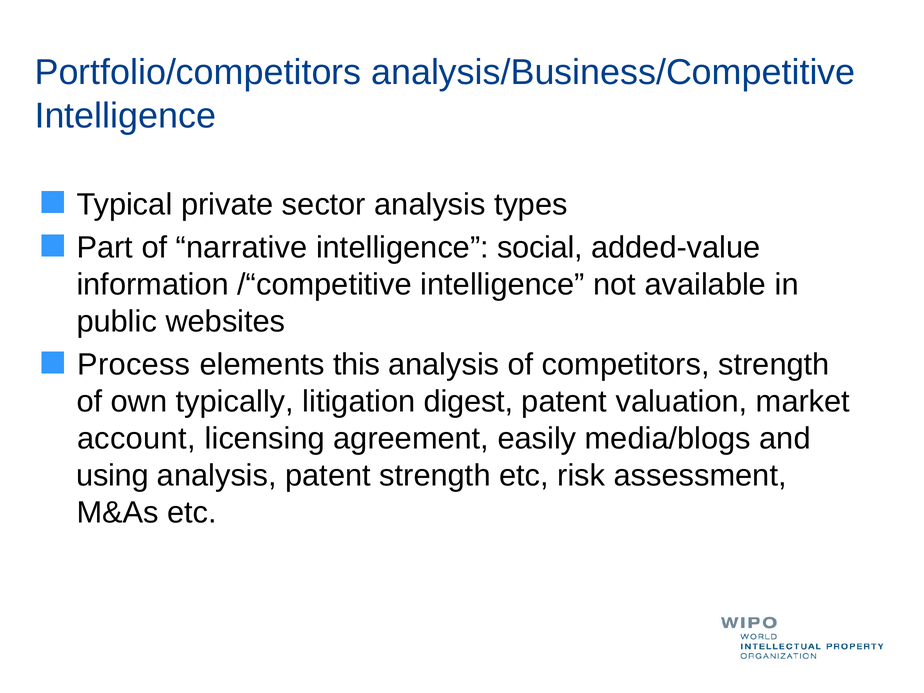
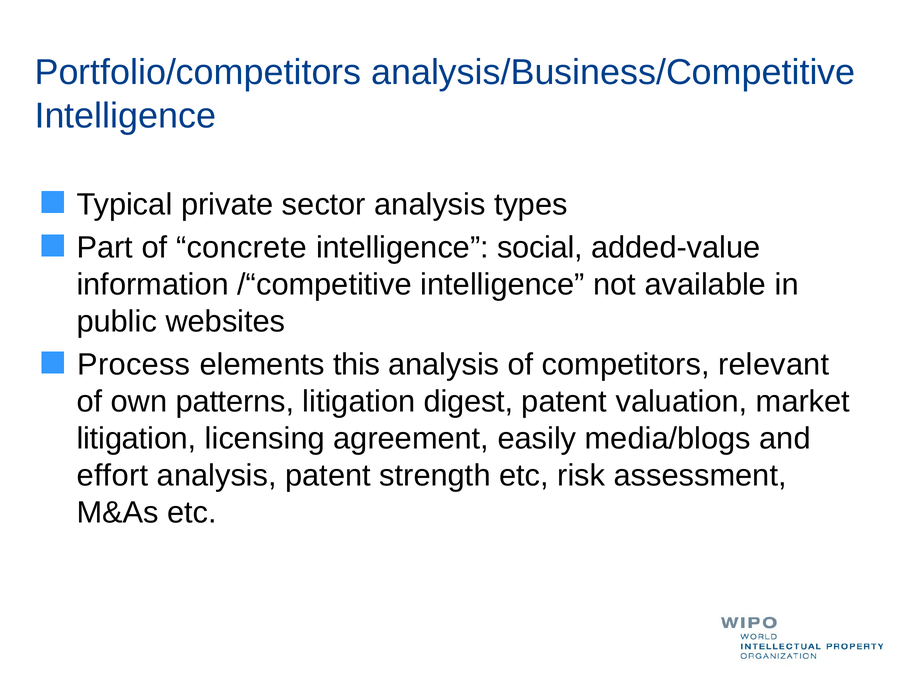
narrative: narrative -> concrete (241, 247)
competitors strength: strength -> relevant (774, 365)
typically: typically -> patterns (235, 401)
account: account -> litigation (137, 438)
using: using -> effort (112, 475)
